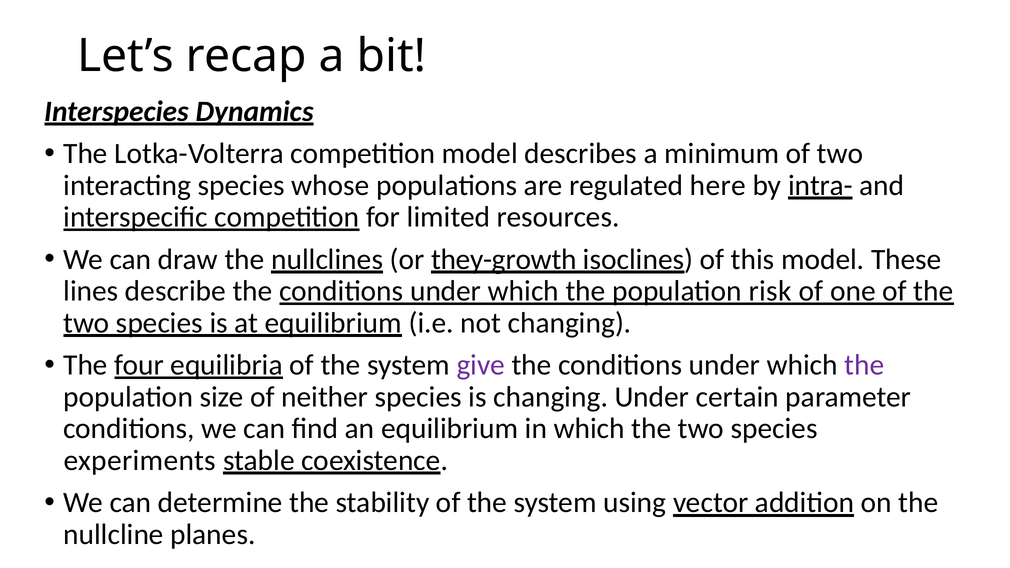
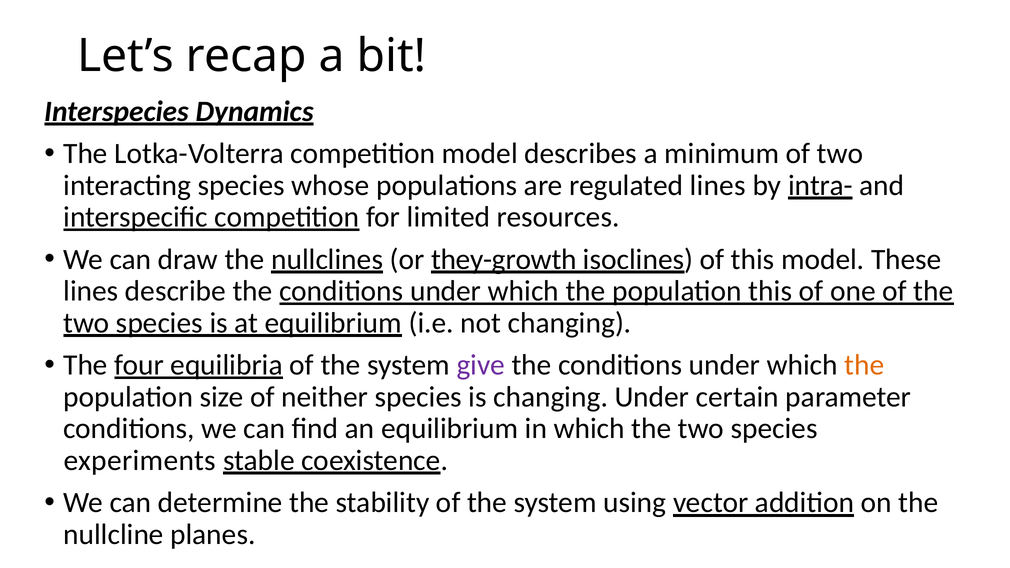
regulated here: here -> lines (718, 185)
population risk: risk -> this (770, 291)
the colour: purple -> orange (864, 365)
